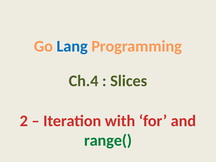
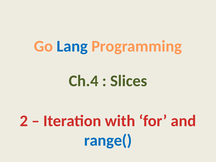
range( colour: green -> blue (108, 140)
